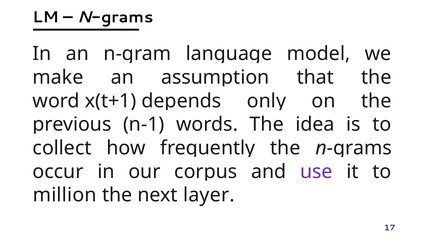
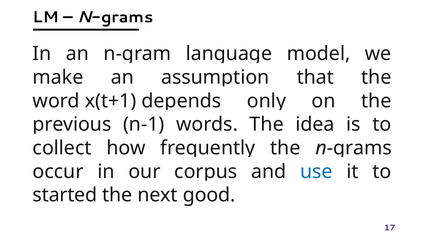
use colour: purple -> blue (316, 171)
million: million -> started (65, 195)
layer: layer -> good (209, 195)
